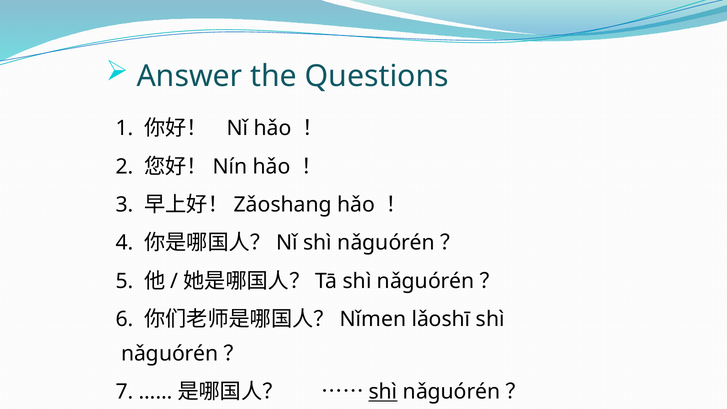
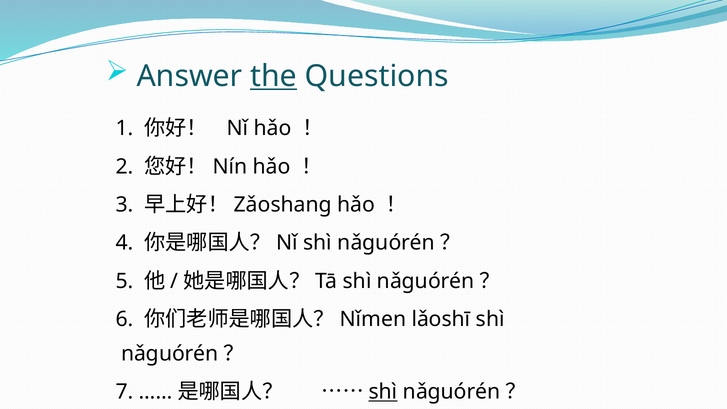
the underline: none -> present (274, 76)
